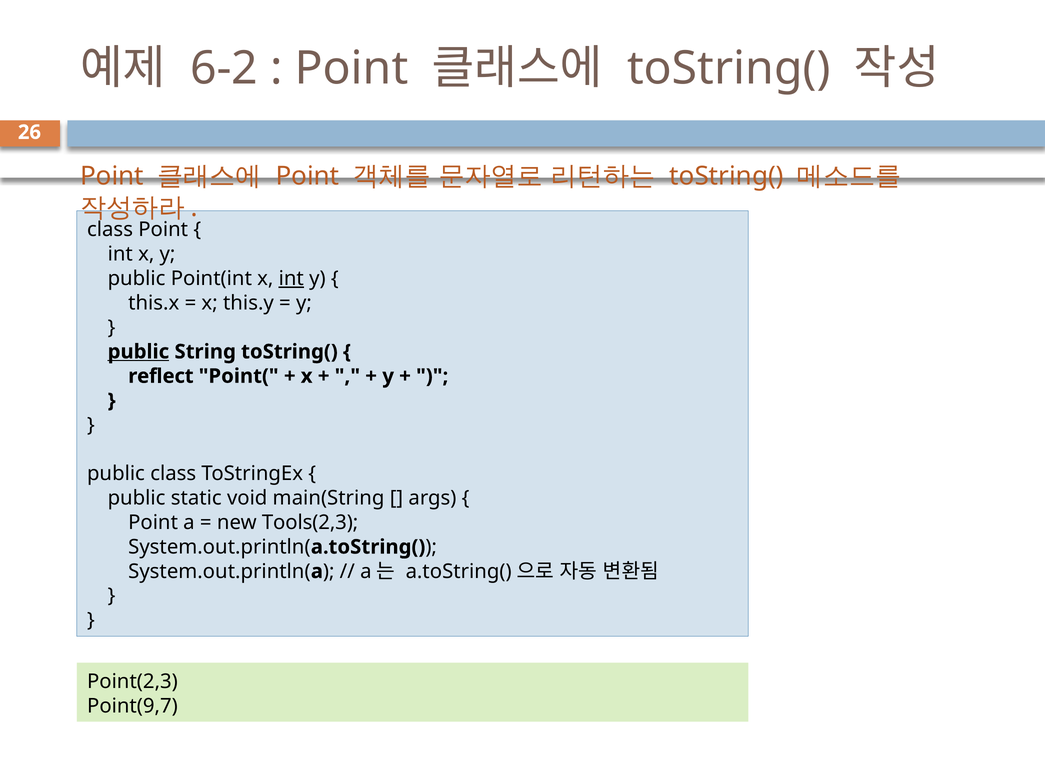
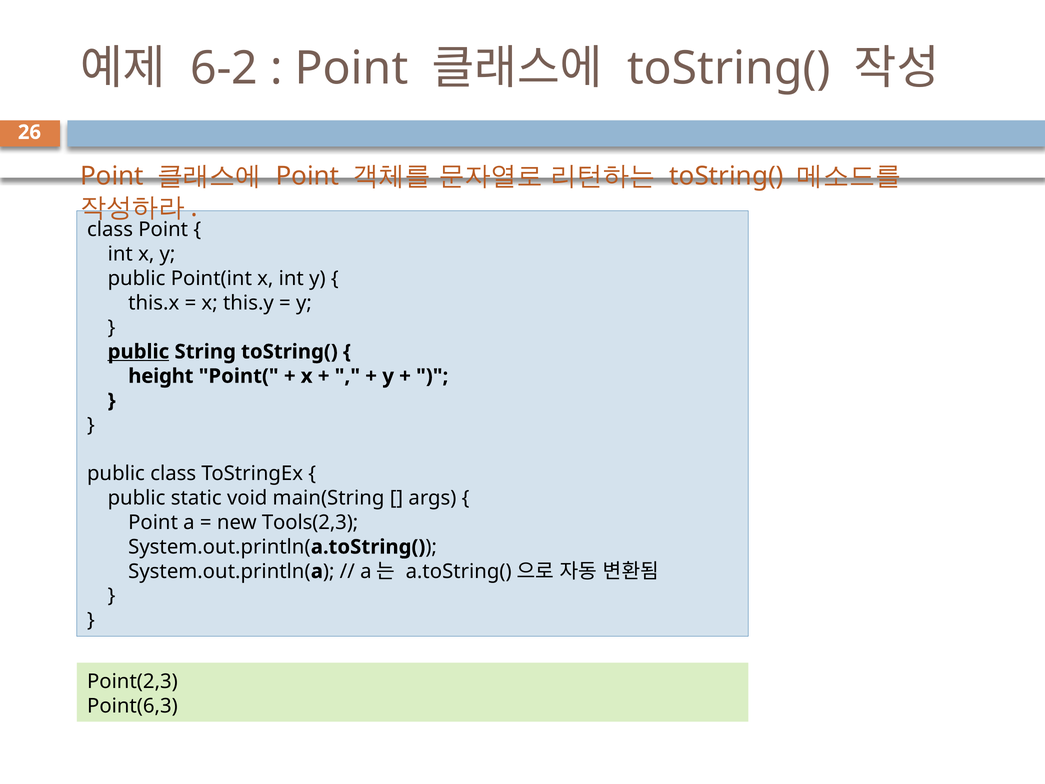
int underline: present -> none (291, 278)
reflect: reflect -> height (161, 376)
Point(9,7: Point(9,7 -> Point(6,3 (132, 706)
